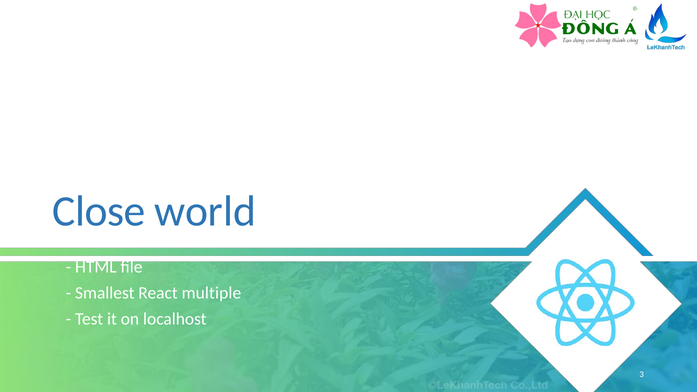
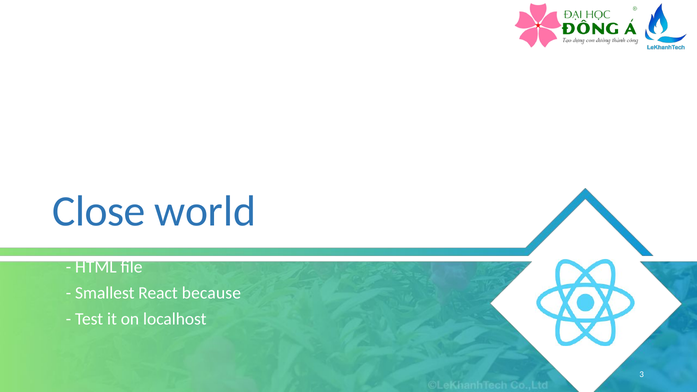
multiple: multiple -> because (211, 293)
